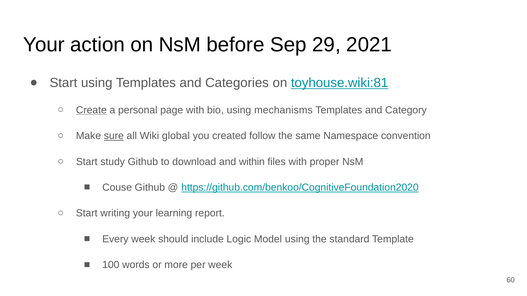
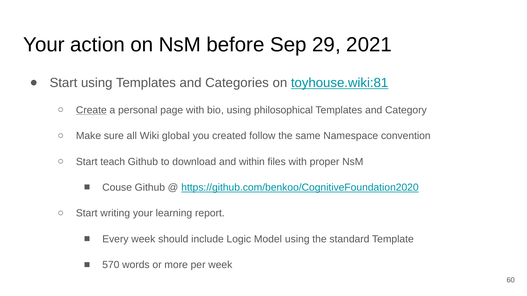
mechanisms: mechanisms -> philosophical (283, 110)
sure underline: present -> none (114, 136)
study: study -> teach (113, 162)
100: 100 -> 570 (111, 265)
